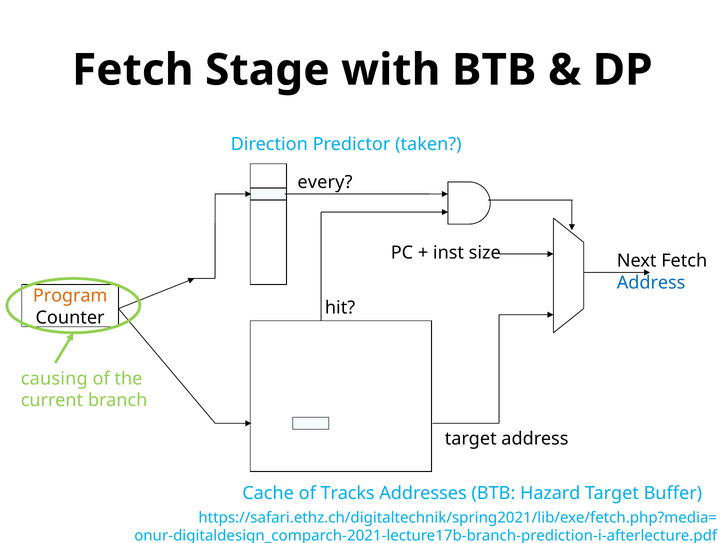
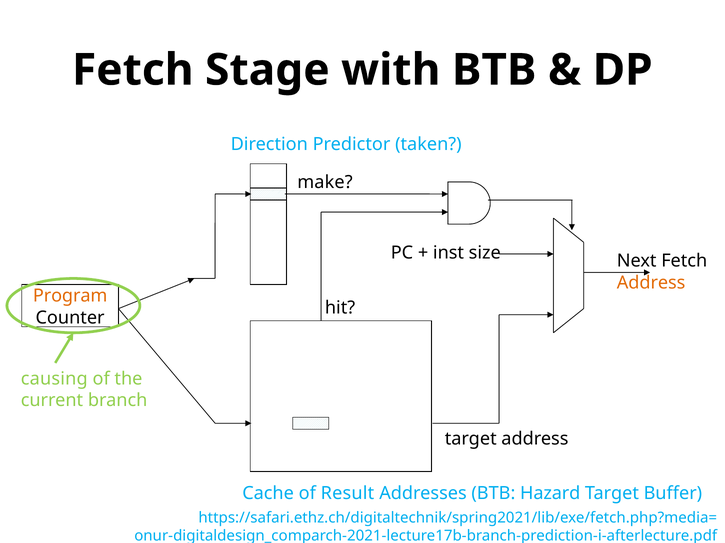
every: every -> make (325, 182)
Address colour: blue -> orange (651, 283)
Tracks: Tracks -> Result (347, 494)
